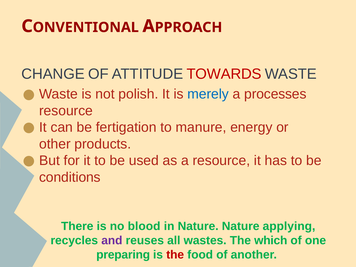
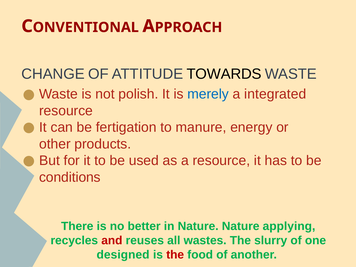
TOWARDS colour: red -> black (224, 74)
processes: processes -> integrated (275, 94)
blood: blood -> better (144, 226)
and colour: purple -> red (112, 241)
which: which -> slurry (271, 241)
preparing: preparing -> designed (123, 255)
